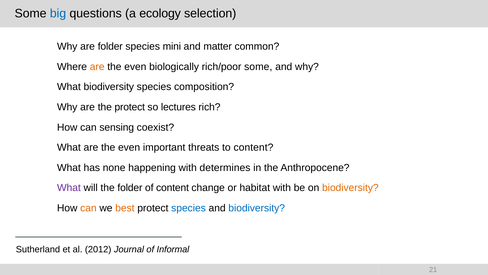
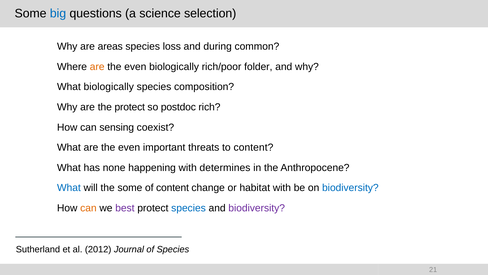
ecology: ecology -> science (160, 14)
are folder: folder -> areas (110, 47)
mini: mini -> loss (172, 47)
matter: matter -> during (218, 47)
rich/poor some: some -> folder (258, 67)
What biodiversity: biodiversity -> biologically (109, 87)
lectures: lectures -> postdoc (178, 107)
What colour: purple -> blue (69, 188)
the folder: folder -> some (130, 188)
biodiversity colour: orange -> blue (350, 188)
best colour: orange -> purple (125, 208)
biodiversity colour: blue -> purple (257, 208)
of Informal: Informal -> Species (173, 249)
